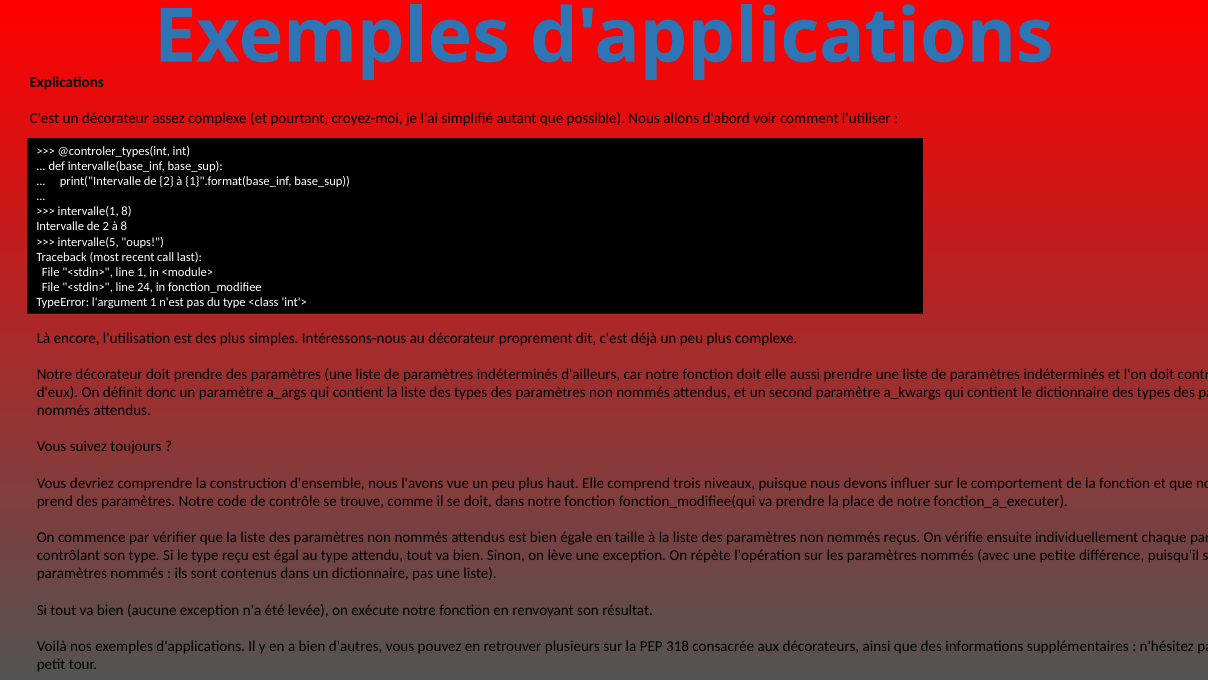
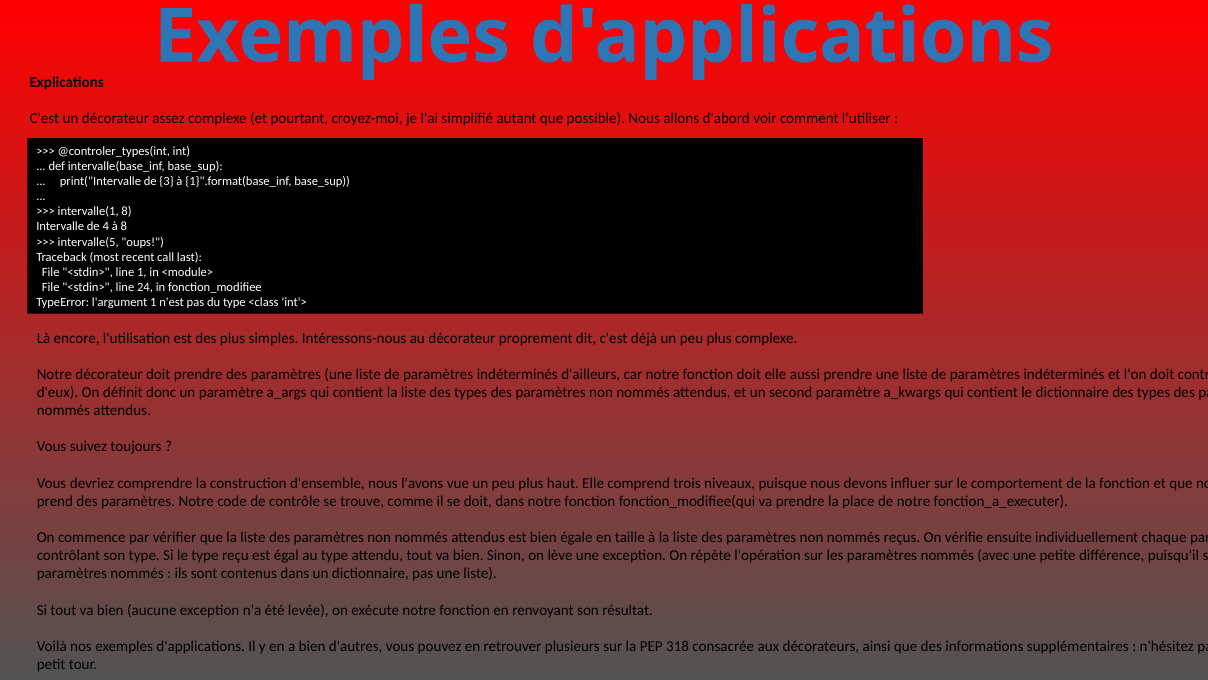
print("Intervalle de 2: 2 -> 3 (167, 181)
Intervalle de 2: 2 -> 4 (106, 227)
